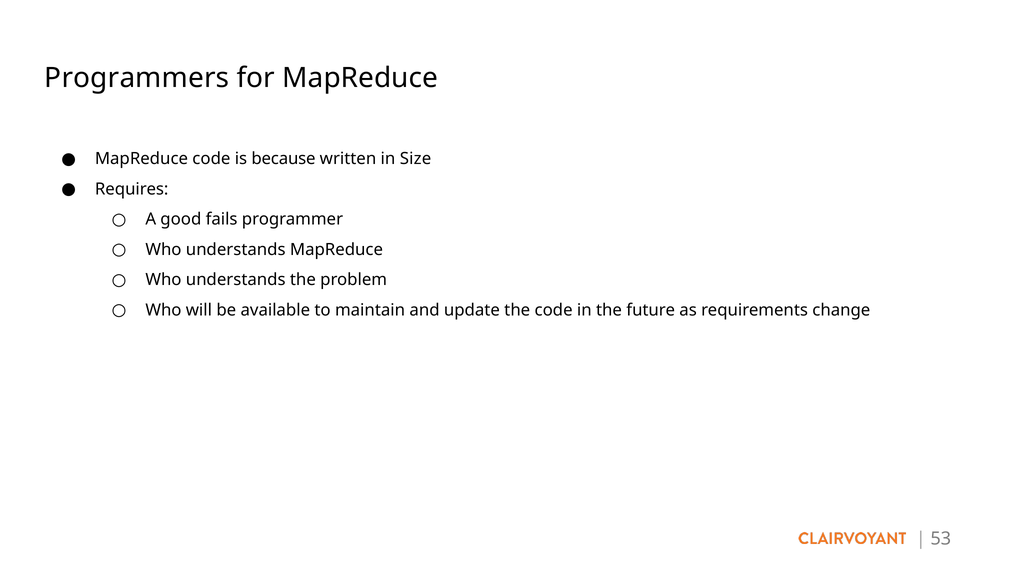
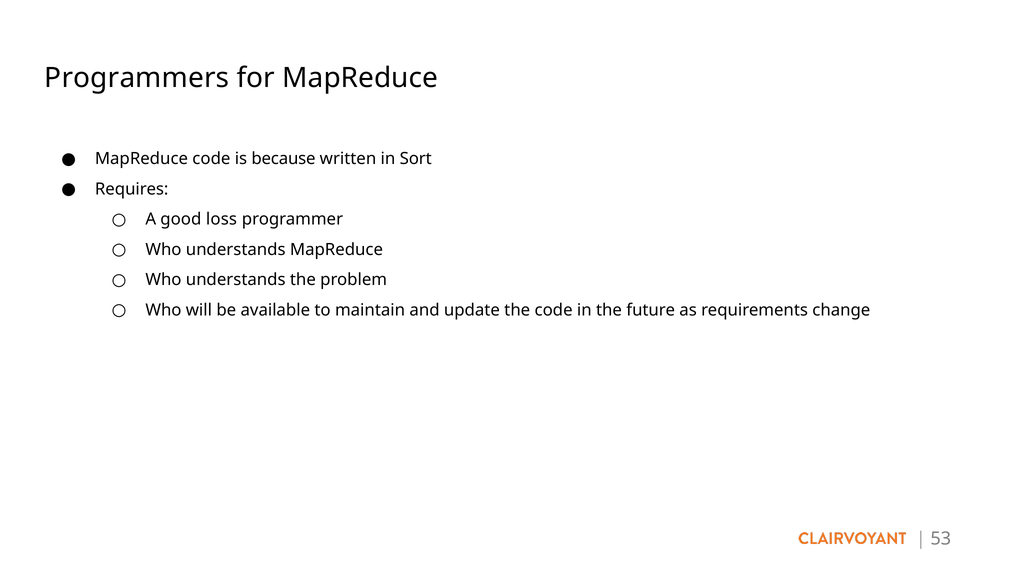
Size: Size -> Sort (416, 159)
fails: fails -> loss (221, 219)
